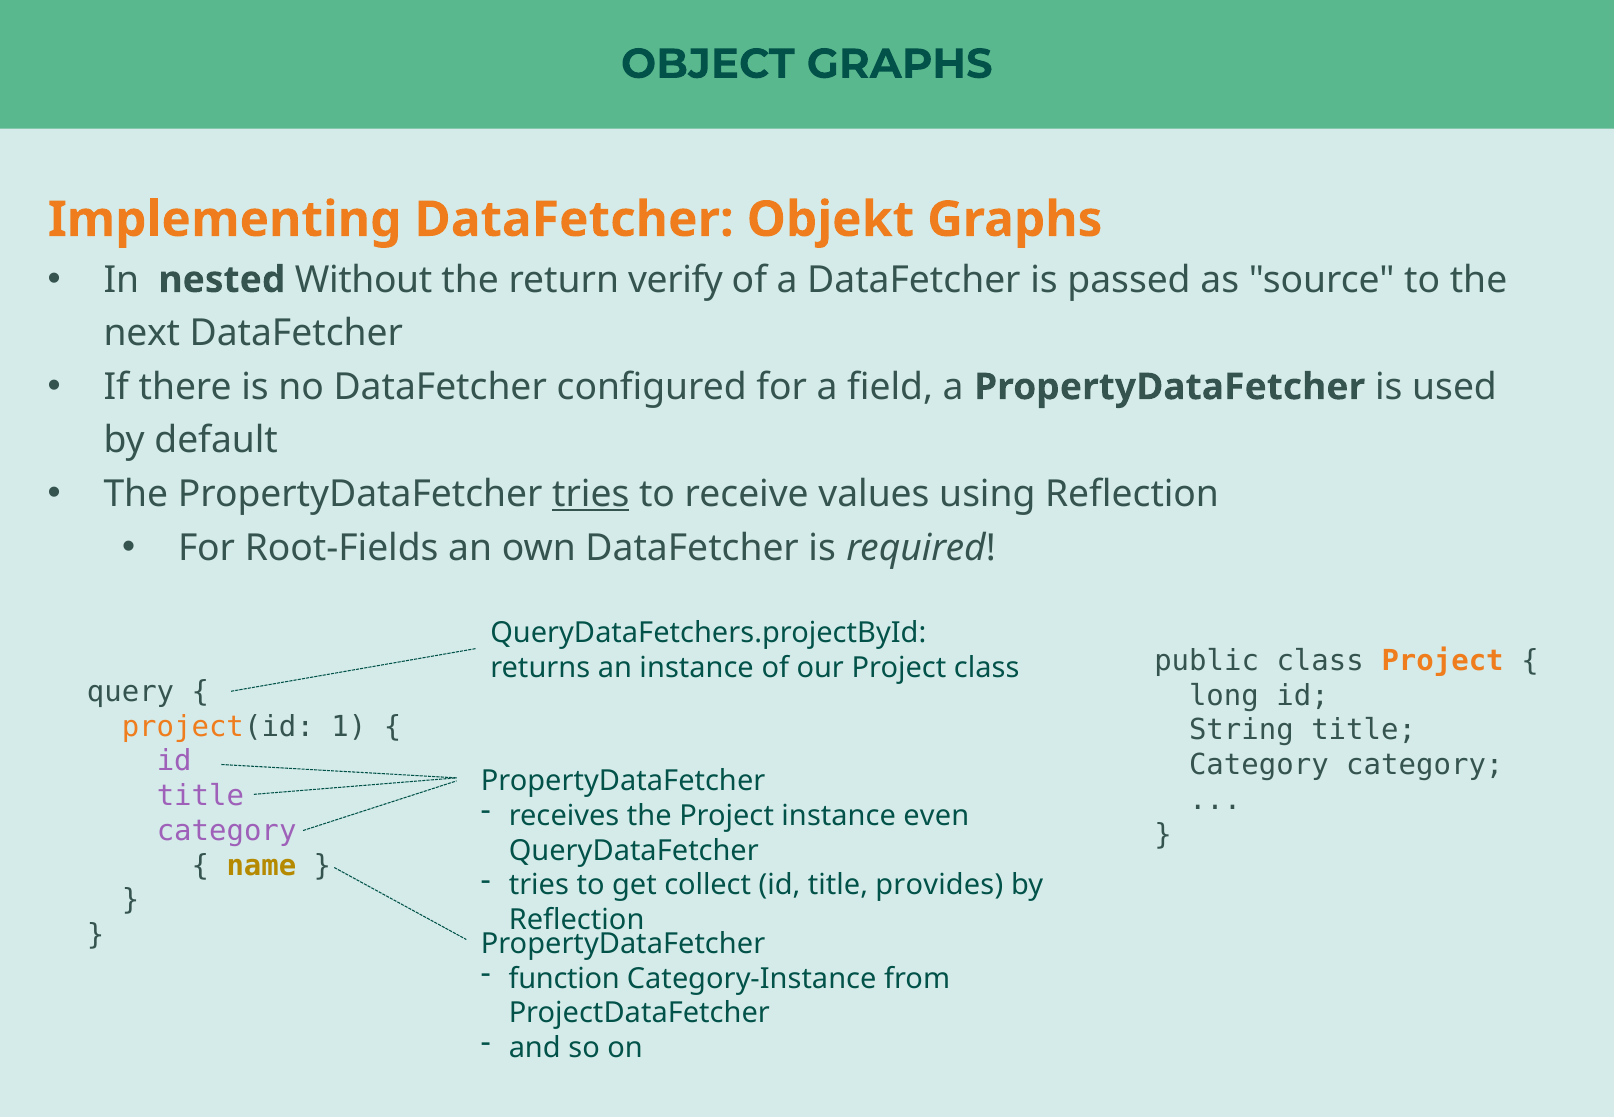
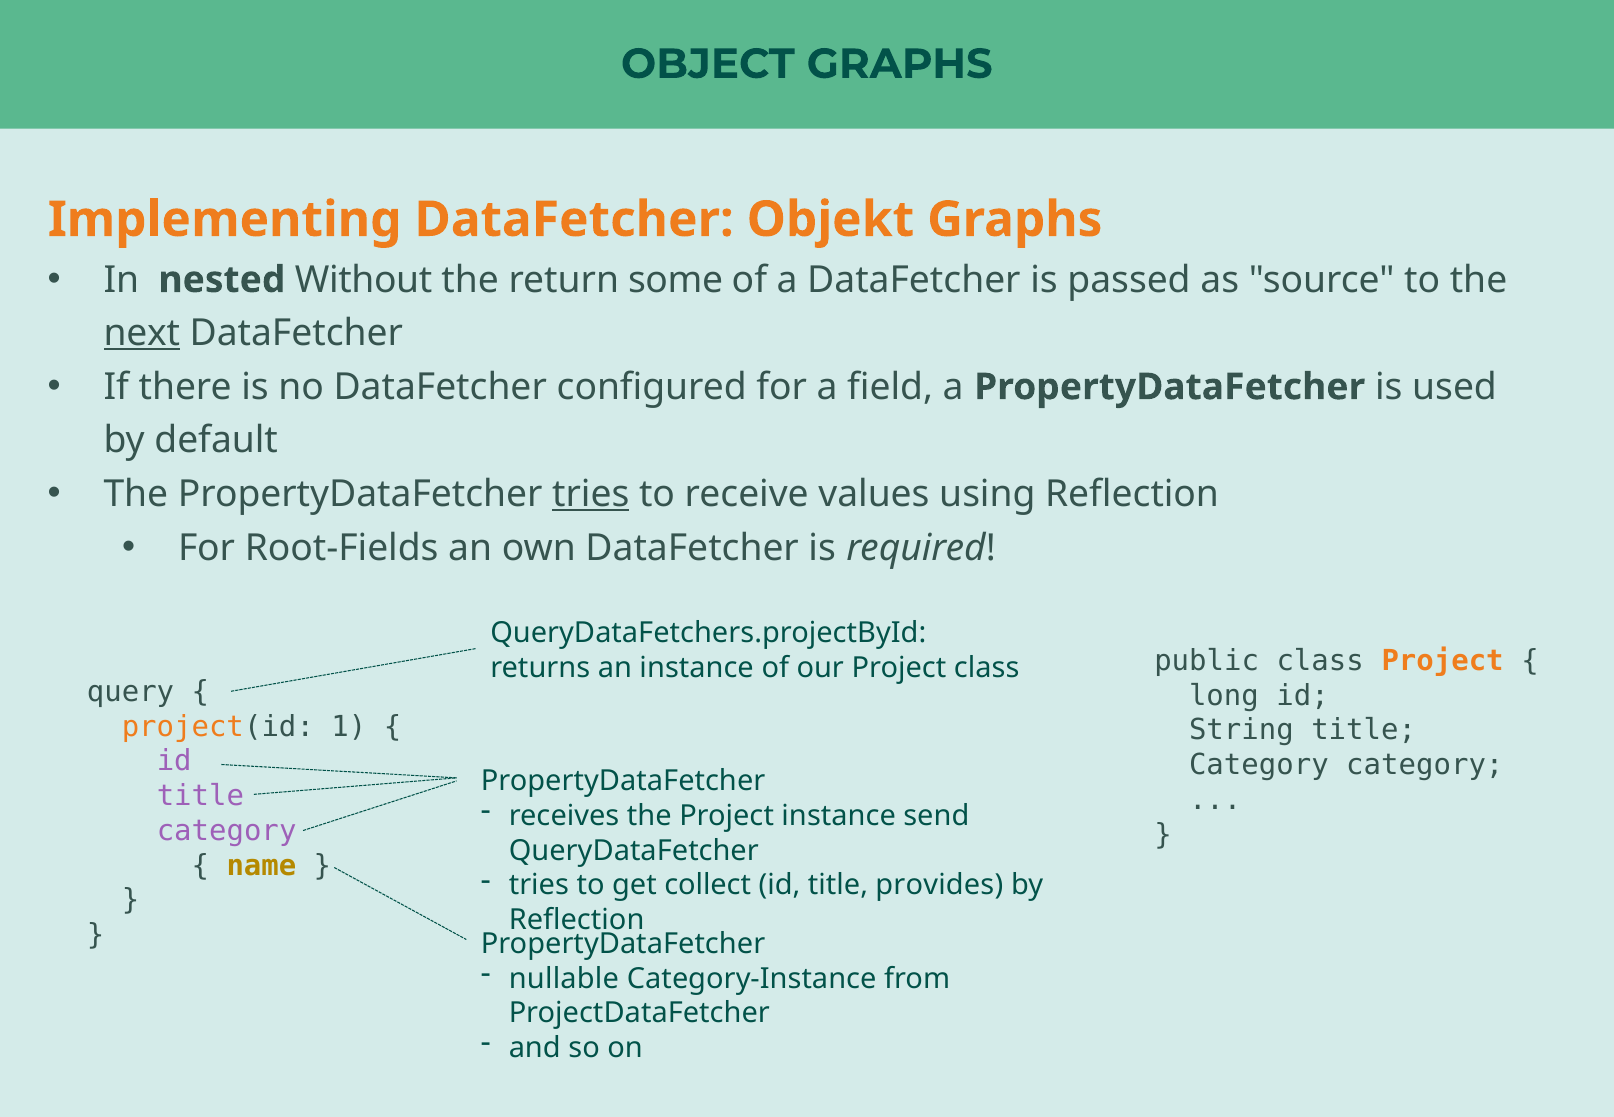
verify: verify -> some (676, 280)
next underline: none -> present (142, 333)
even: even -> send (936, 816)
function: function -> nullable (564, 979)
